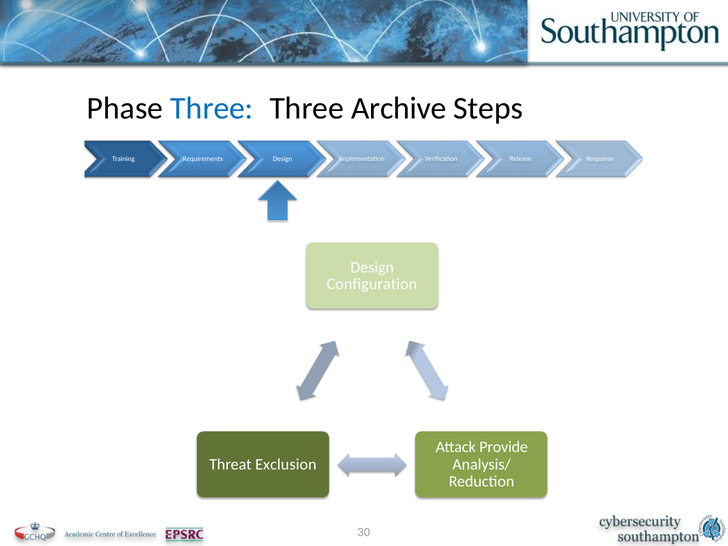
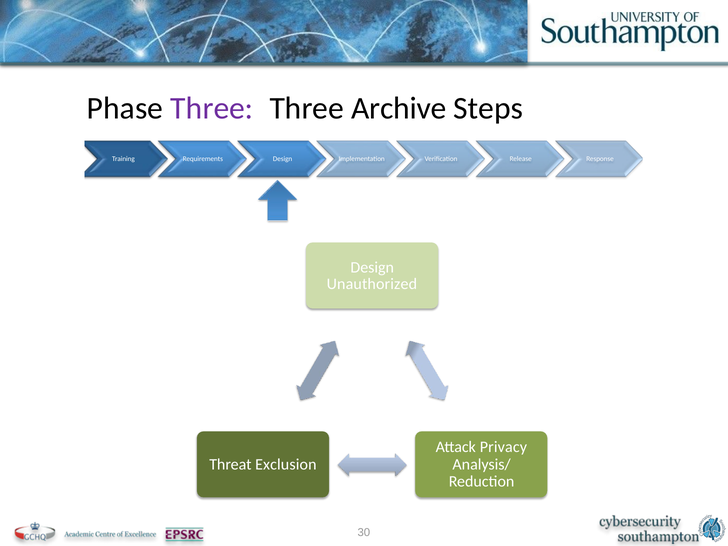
Three colour: blue -> purple (212, 108)
Configuration: Configuration -> Unauthorized (372, 284)
Provide: Provide -> Privacy (503, 447)
